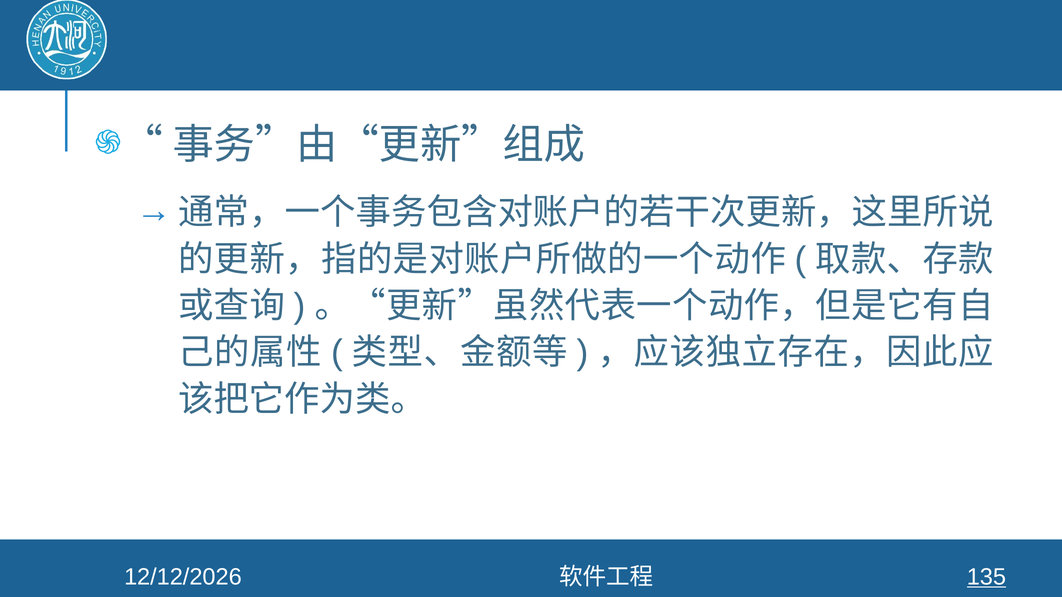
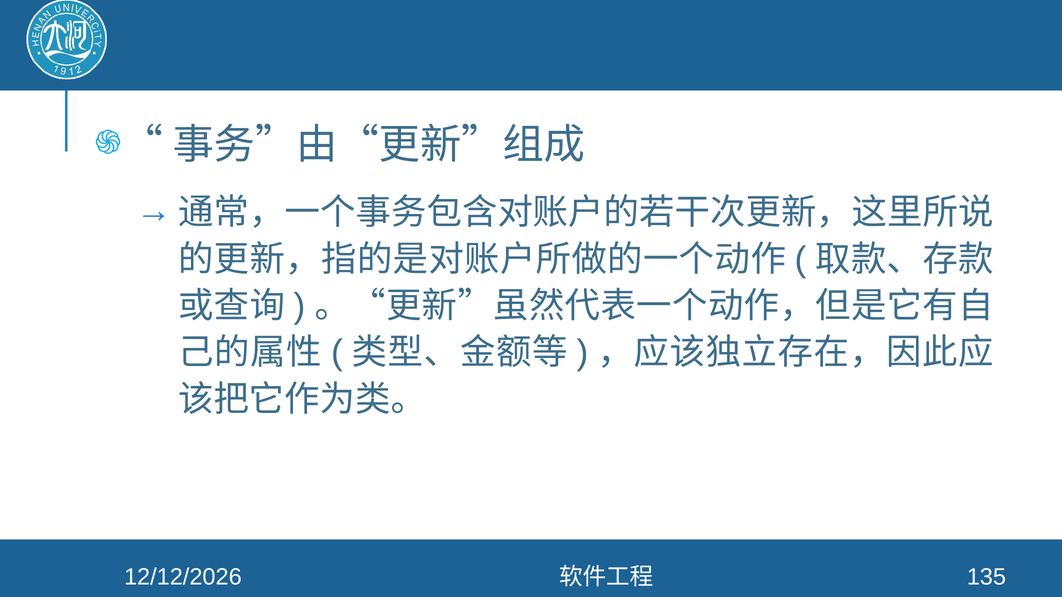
135 underline: present -> none (986, 577)
